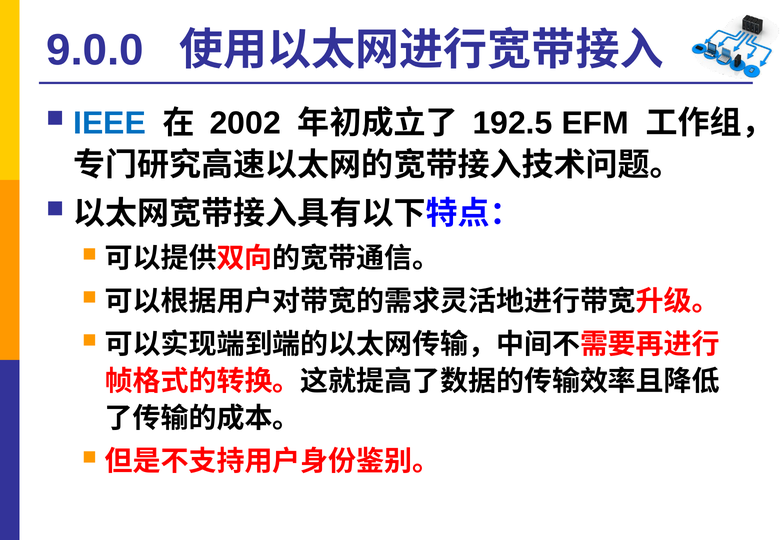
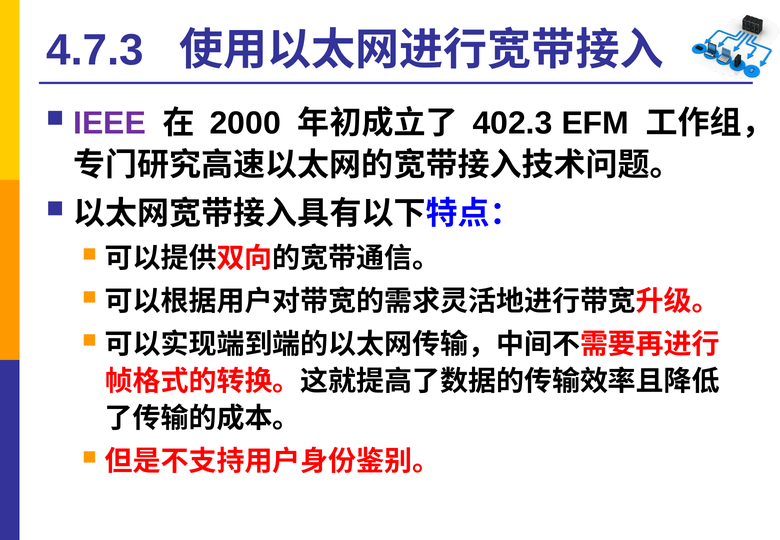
9.0.0: 9.0.0 -> 4.7.3 (95, 50)
IEEE colour: blue -> purple (110, 123)
2002: 2002 -> 2000 (245, 123)
192.5: 192.5 -> 402.3 (513, 123)
